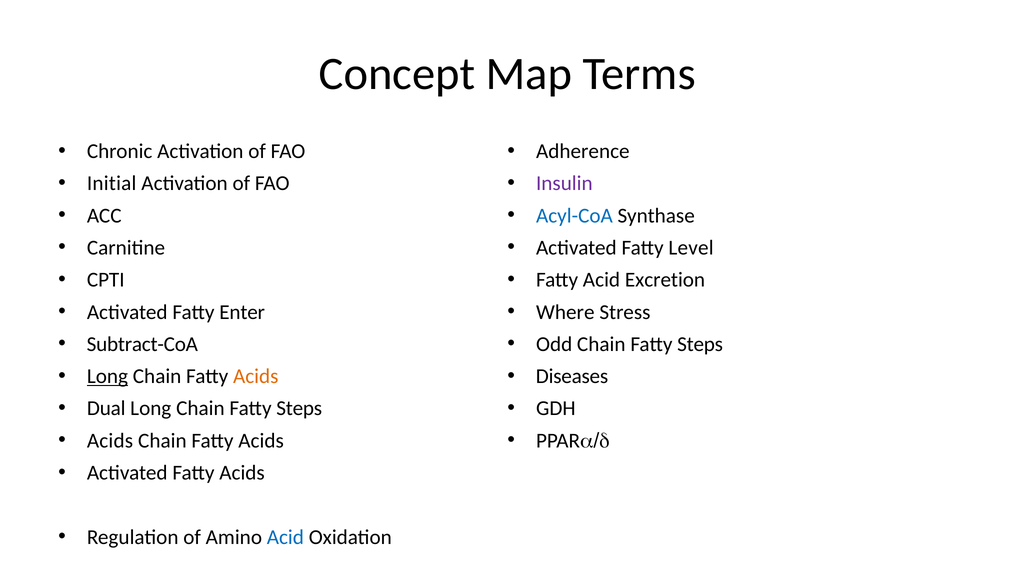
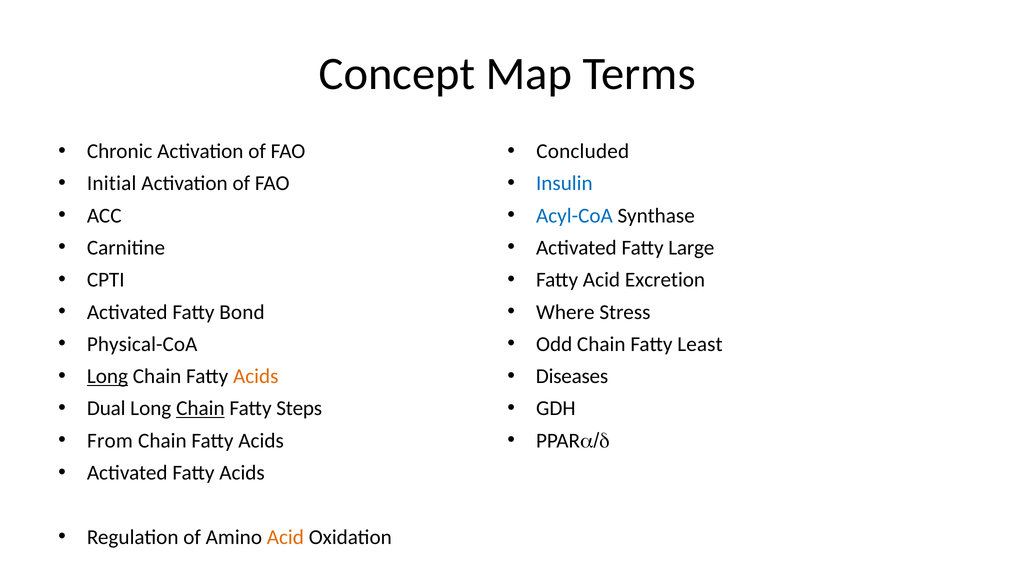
Adherence: Adherence -> Concluded (583, 151)
Insulin colour: purple -> blue (564, 183)
Level: Level -> Large (691, 248)
Enter: Enter -> Bond (242, 312)
Subtract-CoA: Subtract-CoA -> Physical-CoA (142, 344)
Odd Chain Fatty Steps: Steps -> Least (700, 344)
Chain underline: none -> present (200, 408)
Acids: Acids -> From (110, 441)
Acid colour: blue -> orange (285, 537)
